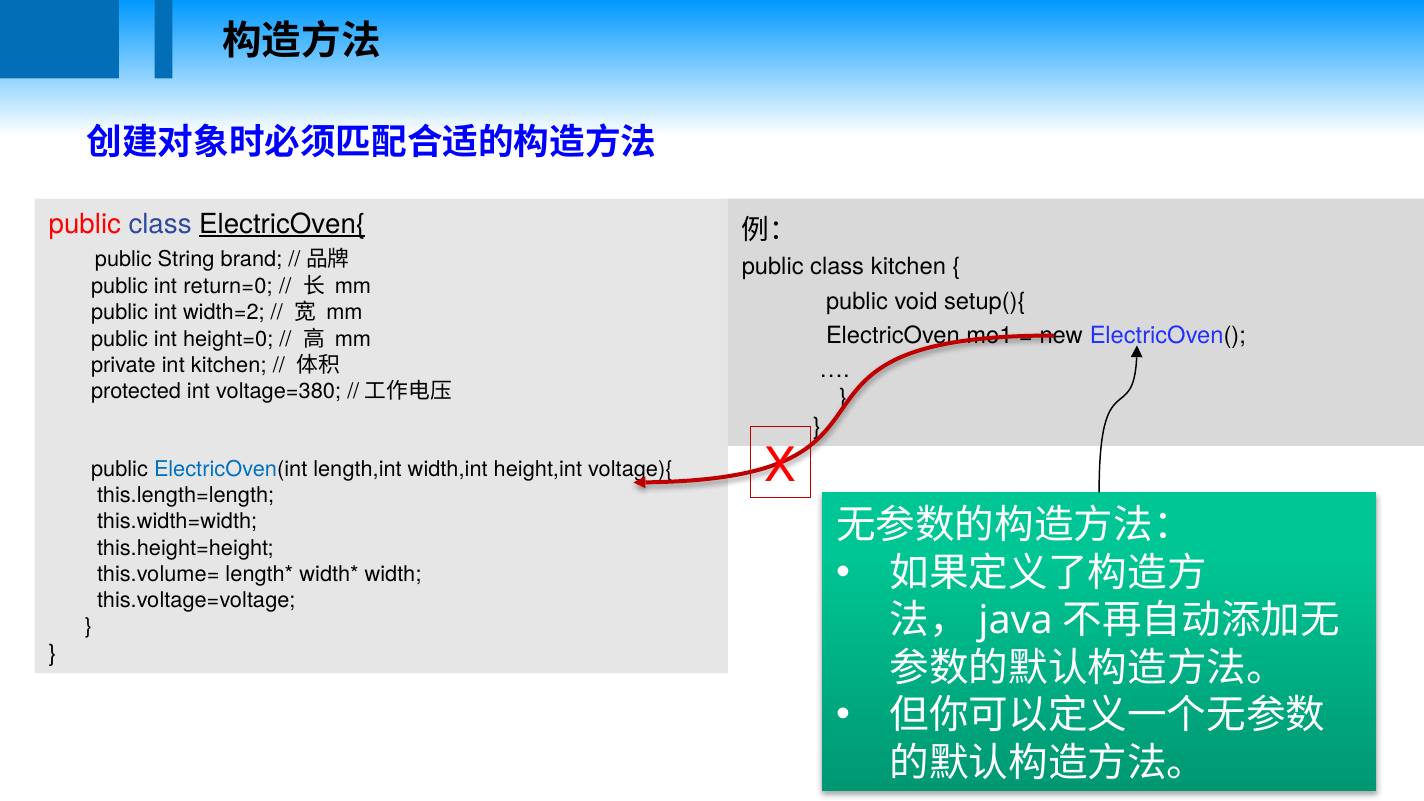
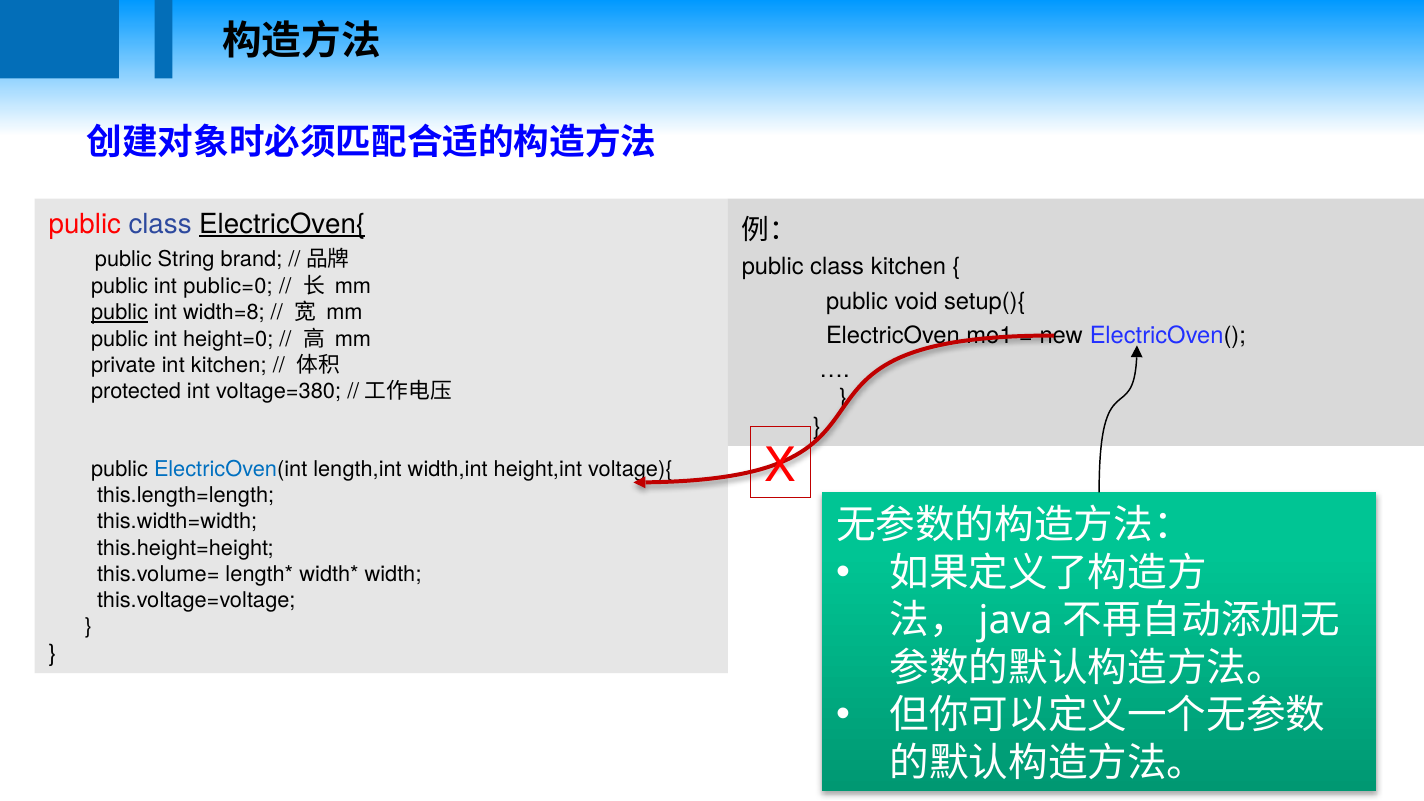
return=0: return=0 -> public=0 (228, 287)
public underline: none -> present (120, 313)
width=2: width=2 -> width=8 (224, 313)
